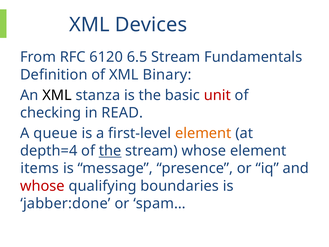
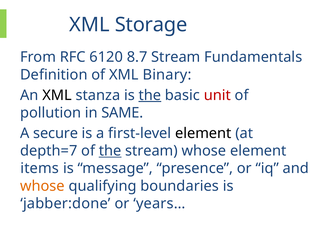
Devices: Devices -> Storage (151, 25)
6.5: 6.5 -> 8.7 (137, 57)
the underline: none -> present (150, 95)
checking: checking -> pollution (51, 113)
READ: READ -> SAME (122, 113)
queue: queue -> secure (56, 133)
element colour: orange -> black (203, 133)
depth=4: depth=4 -> depth=7 (49, 151)
whose colour: red -> orange (42, 186)
spam…: spam… -> years… (159, 203)
